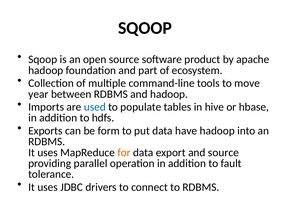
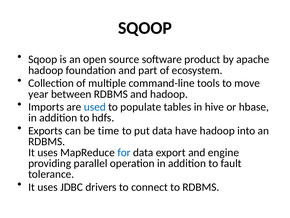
form: form -> time (109, 130)
for colour: orange -> blue (124, 152)
and source: source -> engine (223, 152)
